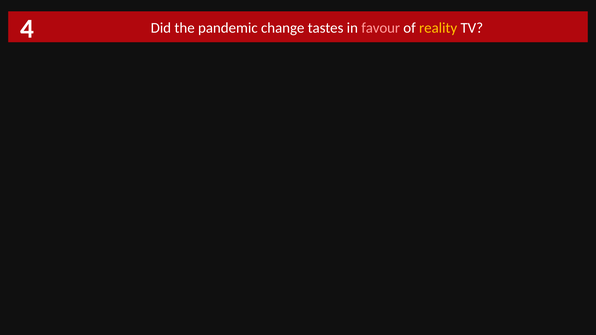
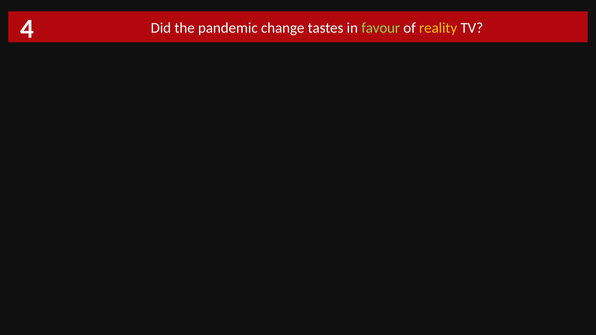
favour colour: pink -> light green (381, 28)
